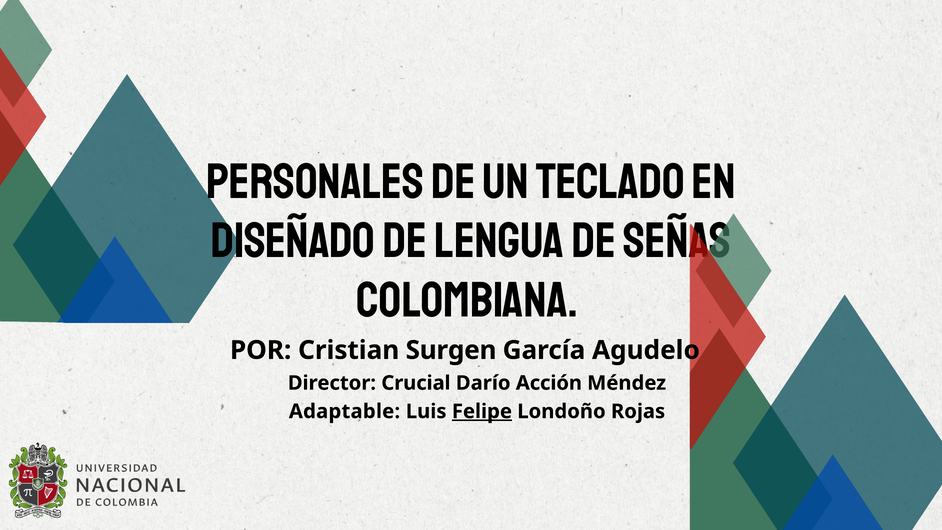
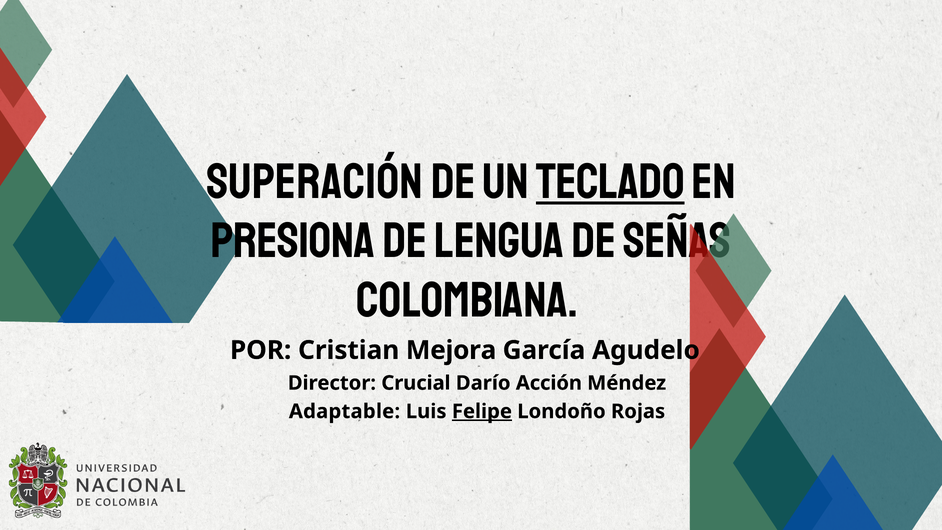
PERSONALES: PERSONALES -> SUPERACIÓN (315, 182)
TECLADO underline: none -> present (610, 182)
DISEÑADO: DISEÑADO -> PRESIONA (293, 241)
Surgen: Surgen -> Mejora (451, 350)
